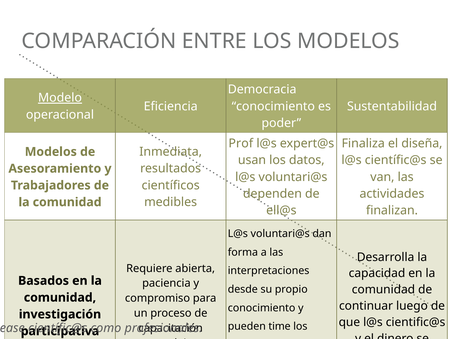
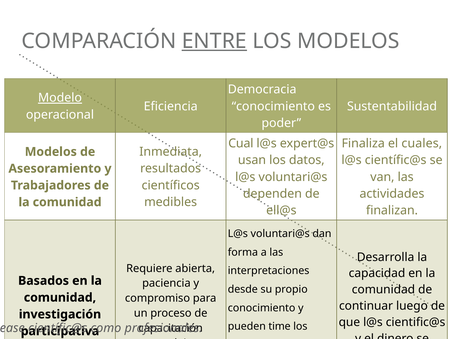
ENTRE underline: none -> present (214, 41)
Prof: Prof -> Cual (241, 143)
diseña: diseña -> cuales (422, 143)
